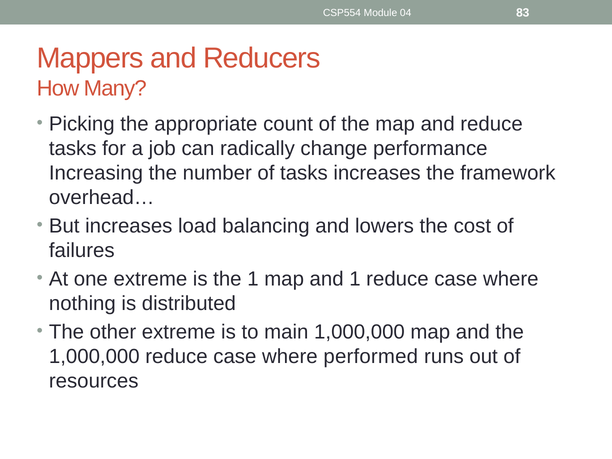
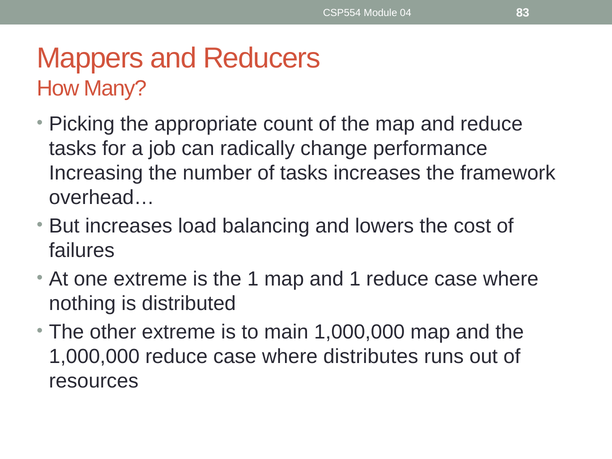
performed: performed -> distributes (371, 356)
